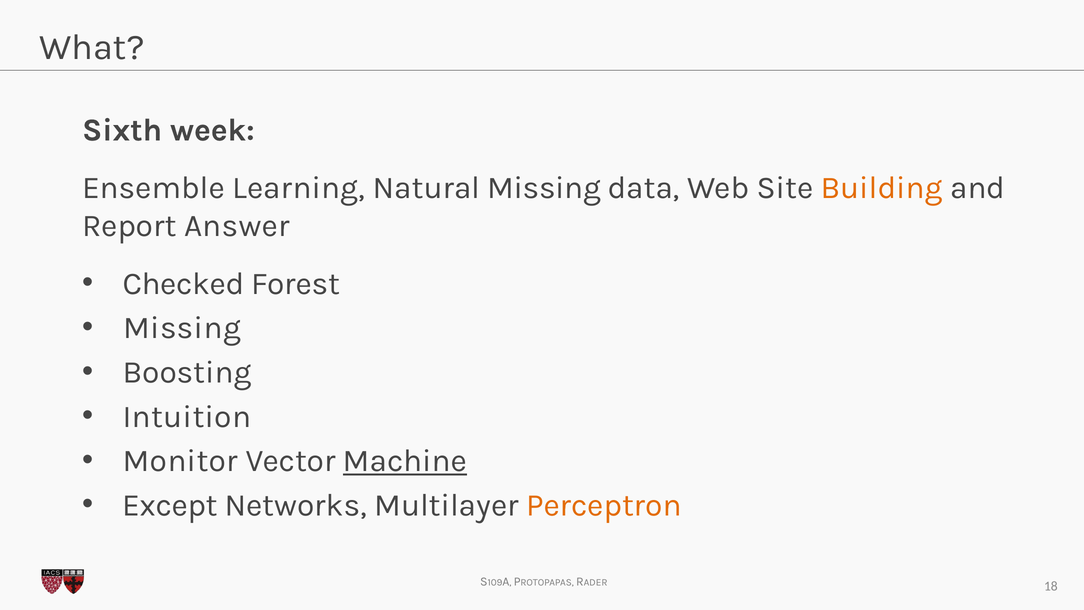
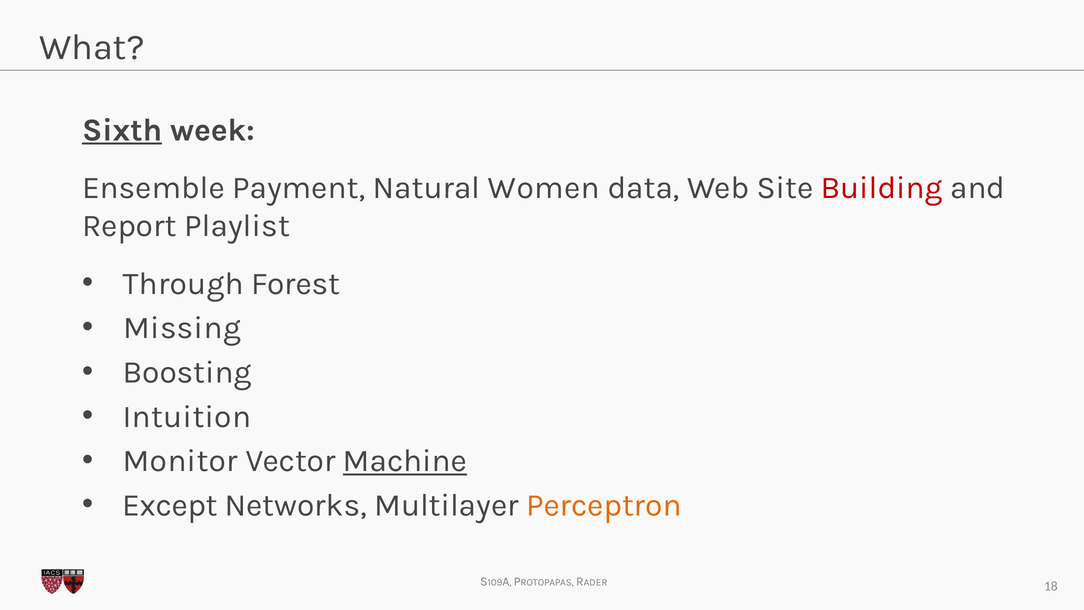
Sixth underline: none -> present (122, 130)
Learning: Learning -> Payment (299, 188)
Natural Missing: Missing -> Women (544, 188)
Building colour: orange -> red (882, 188)
Answer: Answer -> Playlist (237, 226)
Checked: Checked -> Through (183, 284)
